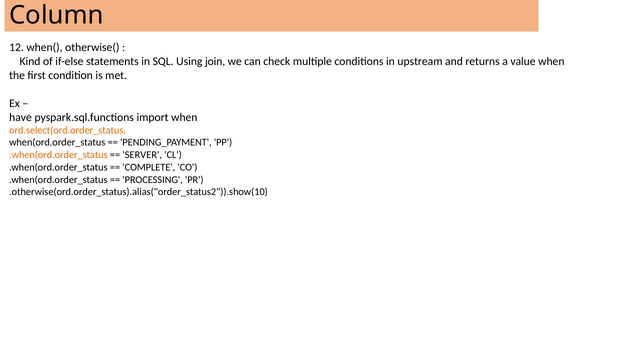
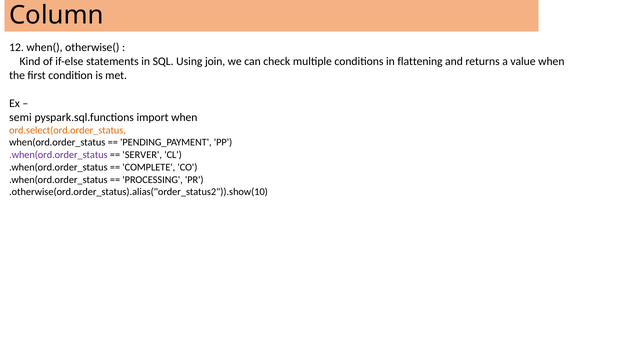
upstream: upstream -> flattening (420, 62)
have: have -> semi (20, 117)
.when(ord.order_status colour: orange -> purple (58, 155)
